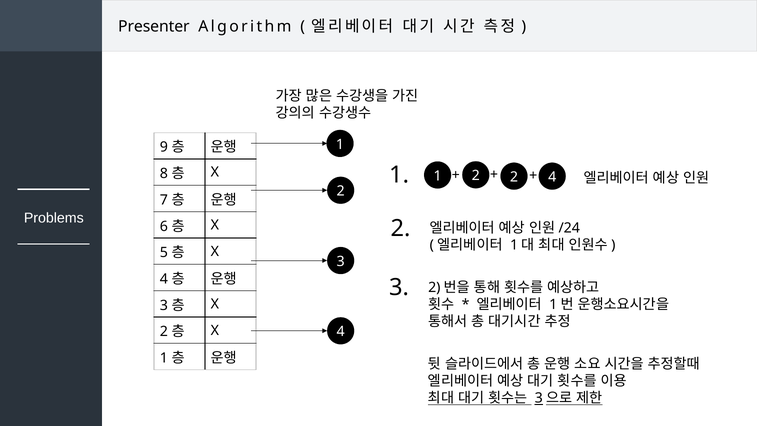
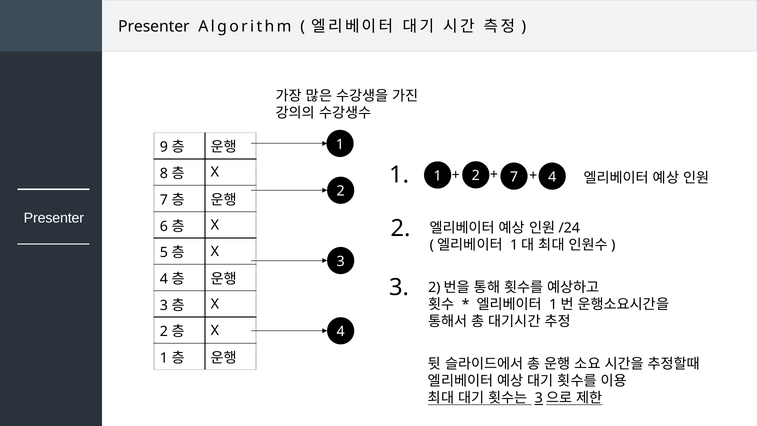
2 2: 2 -> 7 (514, 177)
Problems: Problems -> Presenter (54, 218)
